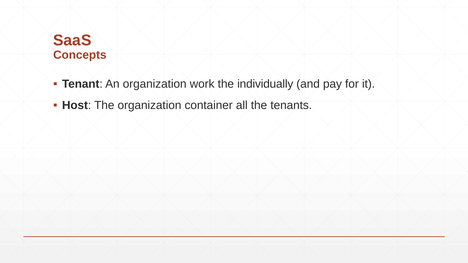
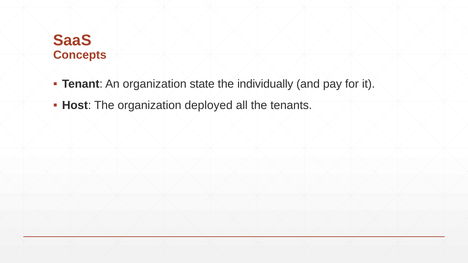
work: work -> state (202, 84)
container: container -> deployed (209, 105)
